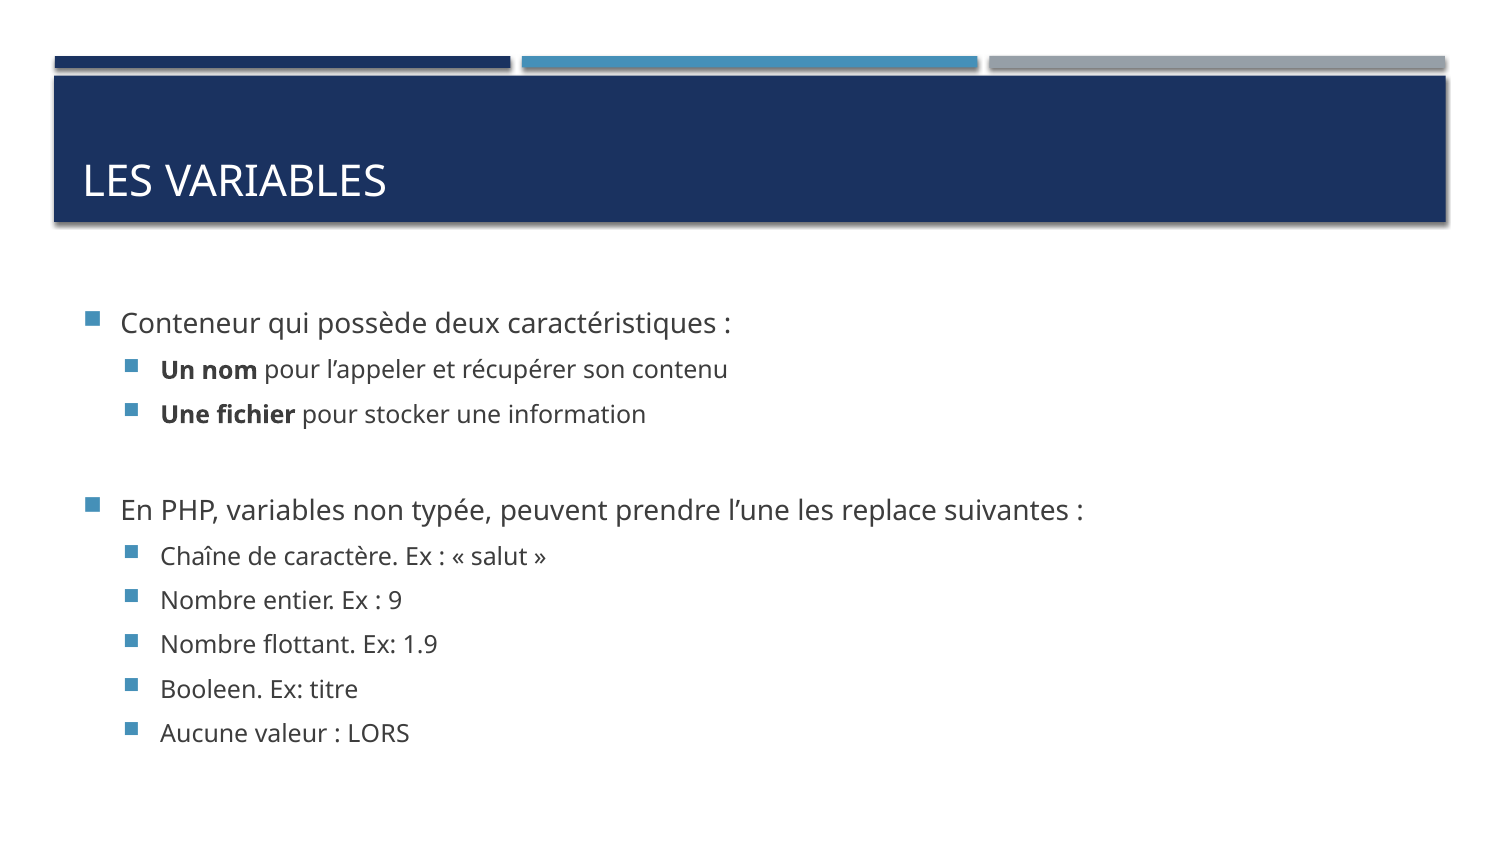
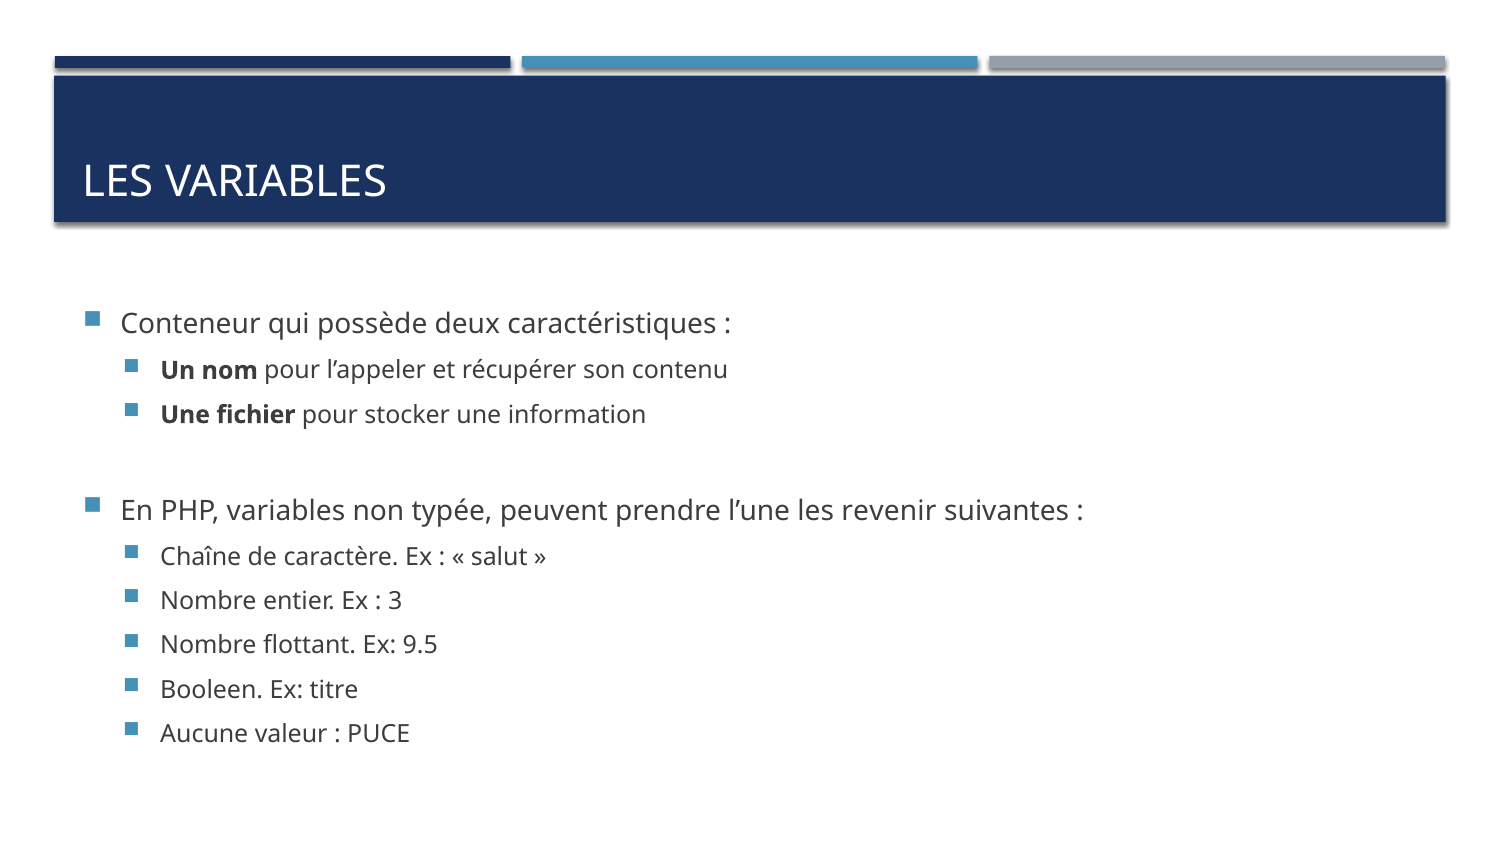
replace: replace -> revenir (889, 511)
9: 9 -> 3 (395, 601)
1.9: 1.9 -> 9.5 (420, 645)
LORS: LORS -> PUCE (379, 734)
